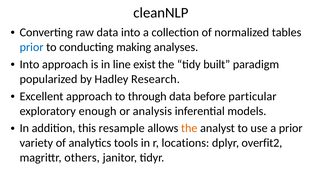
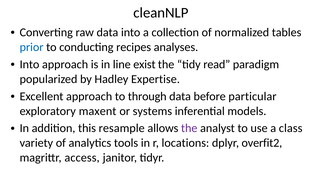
making: making -> recipes (134, 47)
built: built -> read (217, 64)
Research: Research -> Expertise (155, 79)
enough: enough -> maxent (98, 111)
analysis: analysis -> systems (152, 111)
the colour: orange -> purple (189, 128)
a prior: prior -> class (291, 128)
others: others -> access (82, 158)
